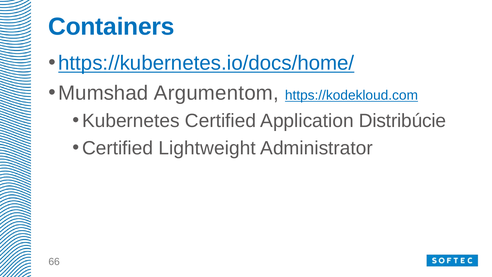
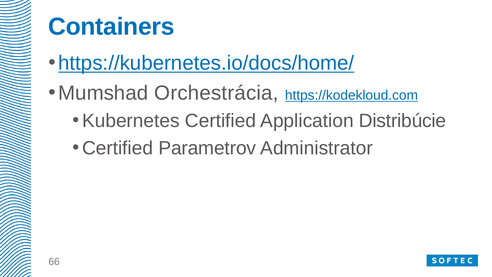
Argumentom: Argumentom -> Orchestrácia (216, 93)
Lightweight: Lightweight -> Parametrov (207, 148)
